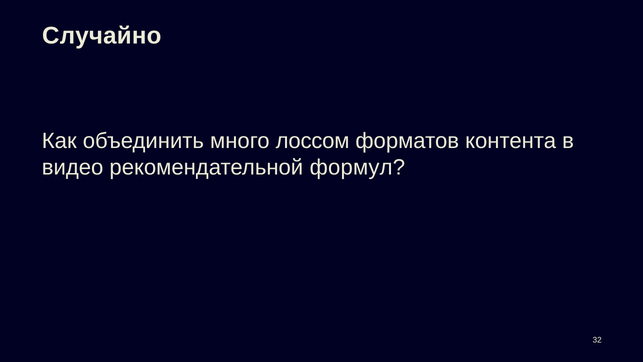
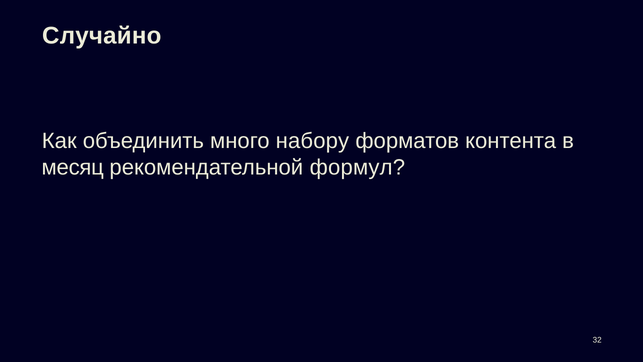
лоссом: лоссом -> набору (312, 141)
видео: видео -> месяц (73, 167)
